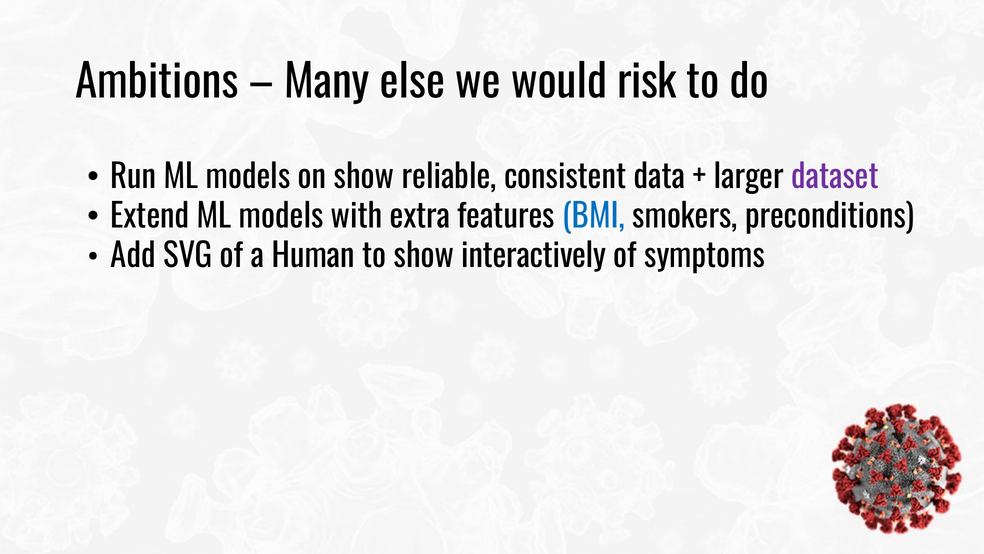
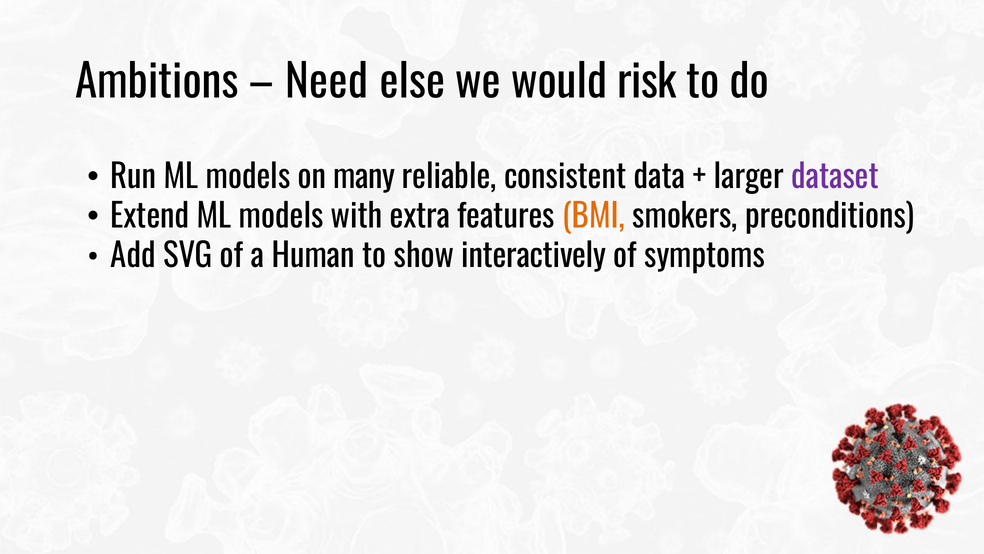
Many: Many -> Need (327, 83)
on show: show -> many (364, 177)
BMI colour: blue -> orange (594, 217)
